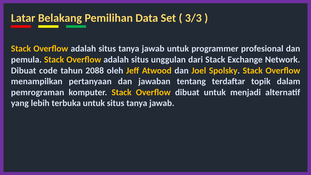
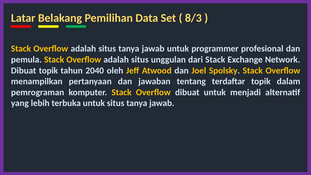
3/3: 3/3 -> 8/3 (193, 18)
Dibuat code: code -> topik (48, 70)
2088: 2088 -> 2040 (95, 70)
